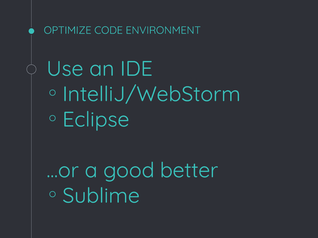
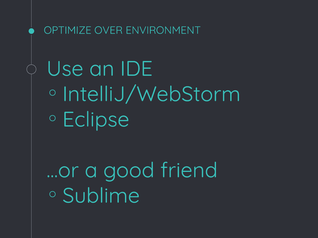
CODE: CODE -> OVER (109, 30)
better: better -> friend (189, 171)
